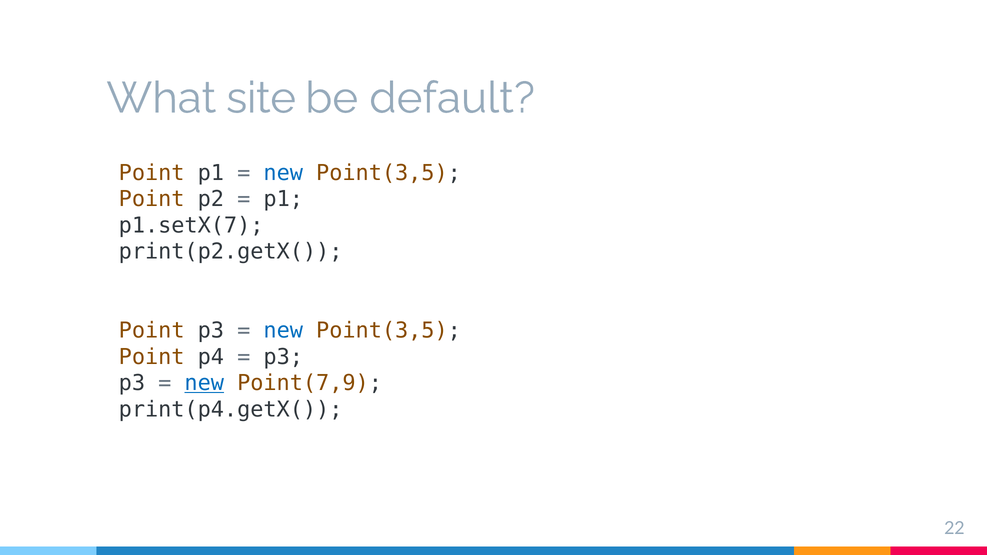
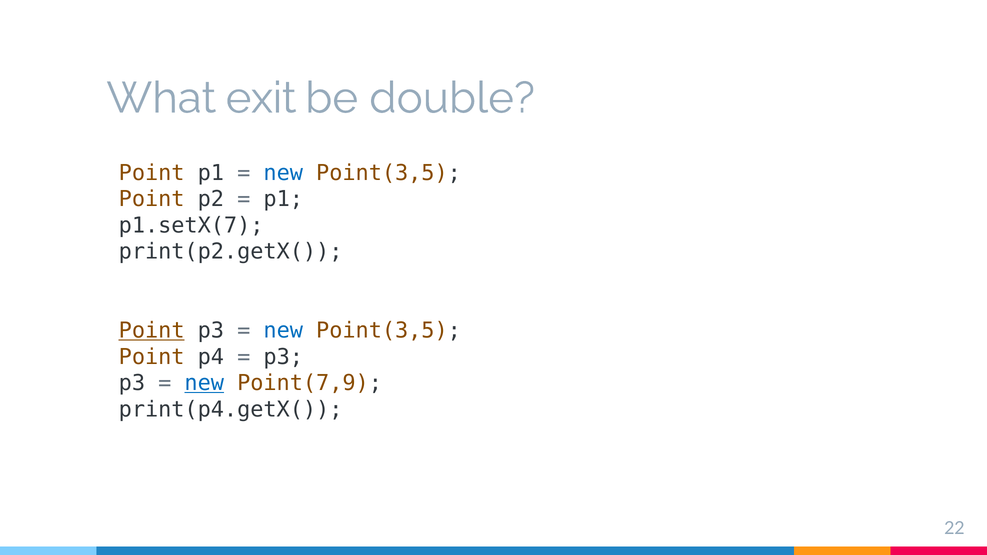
site: site -> exit (261, 98)
default: default -> double (452, 98)
Point underline: none -> present (152, 331)
